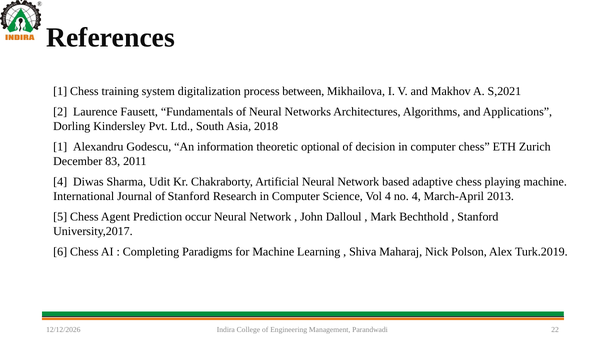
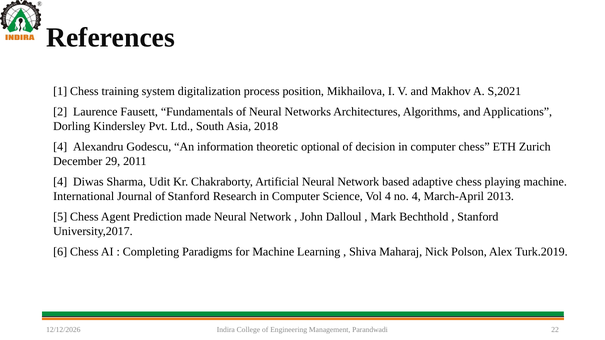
between: between -> position (303, 91)
1: 1 -> 4 (60, 147)
83: 83 -> 29 (113, 161)
occur: occur -> made (198, 217)
